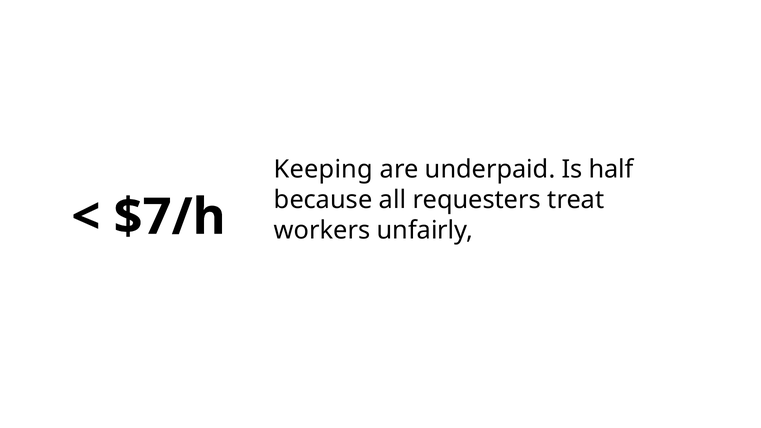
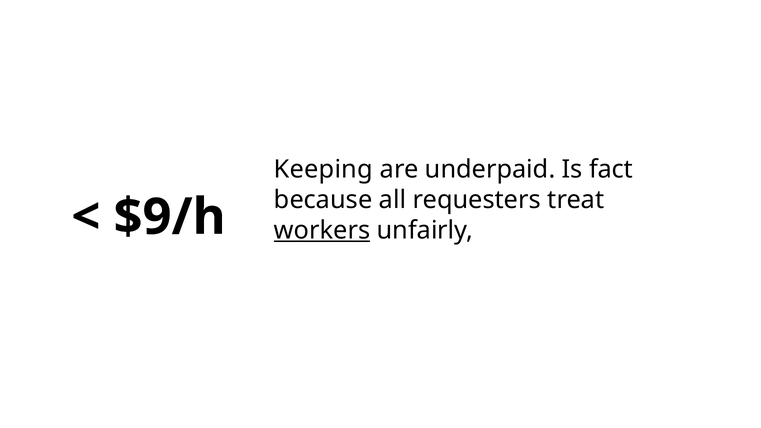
half: half -> fact (611, 169)
$7/h: $7/h -> $9/h (170, 217)
workers underline: none -> present (322, 230)
